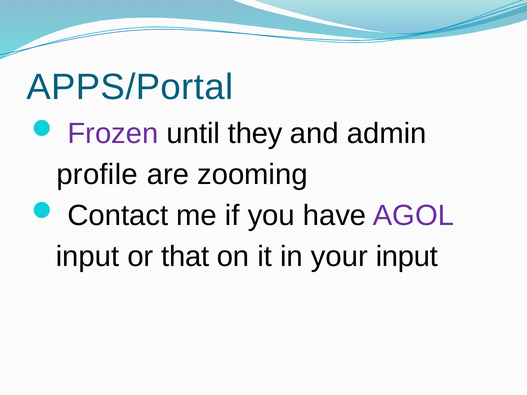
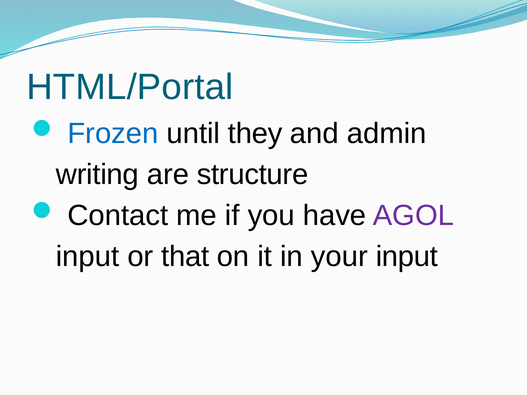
APPS/Portal: APPS/Portal -> HTML/Portal (130, 87)
Frozen colour: purple -> blue (113, 134)
profile: profile -> writing (97, 175)
zooming: zooming -> structure (253, 175)
